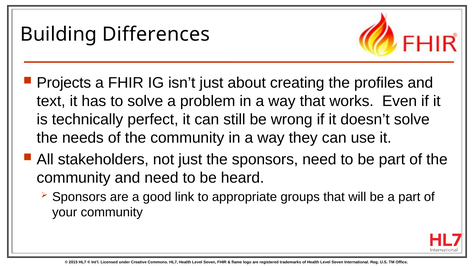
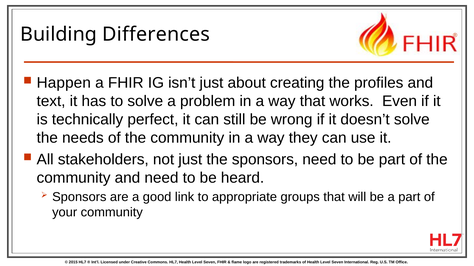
Projects: Projects -> Happen (64, 83)
